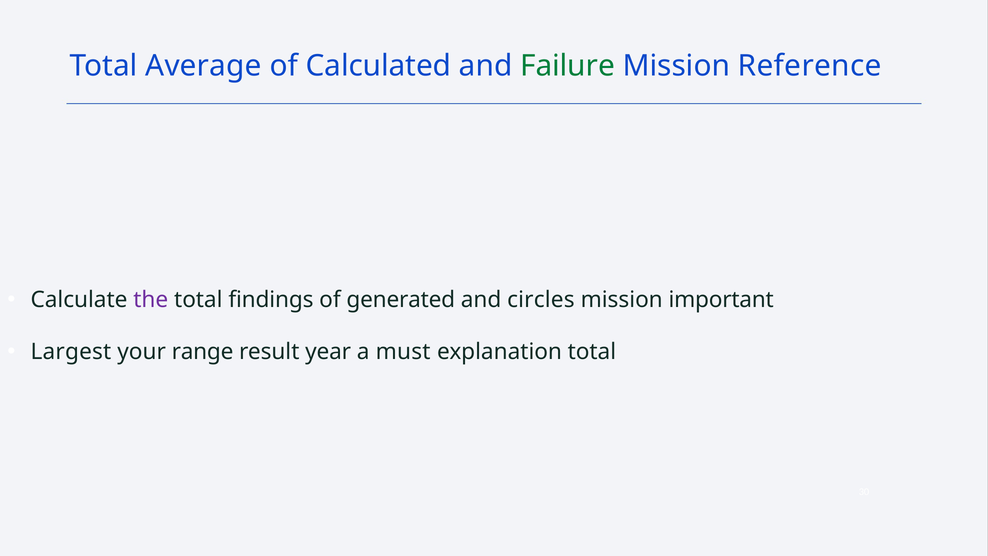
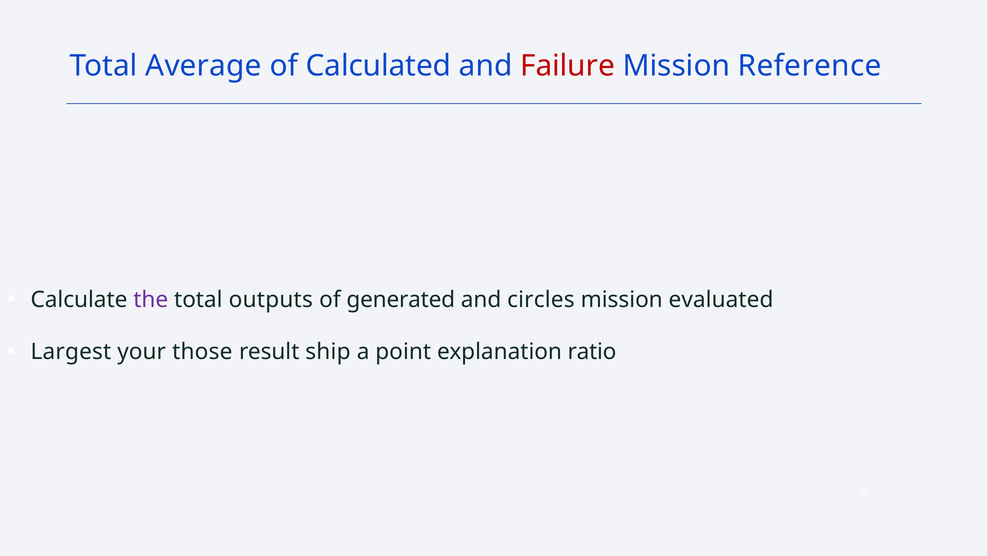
Failure colour: green -> red (568, 66)
findings: findings -> outputs (271, 300)
important: important -> evaluated (721, 300)
range: range -> those (202, 352)
year: year -> ship (328, 352)
must: must -> point (403, 352)
explanation total: total -> ratio (592, 352)
